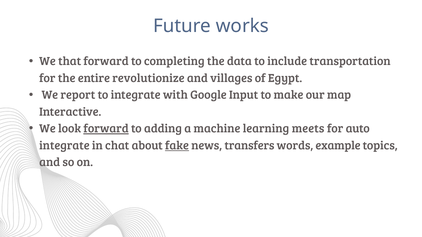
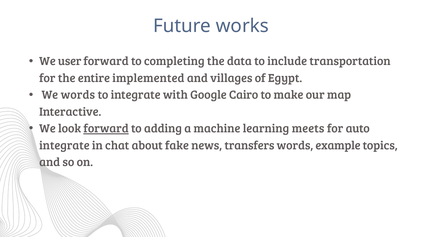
that: that -> user (70, 61)
revolutionize: revolutionize -> implemented (148, 78)
We report: report -> words (78, 95)
Input: Input -> Cairo (244, 95)
fake underline: present -> none (177, 146)
